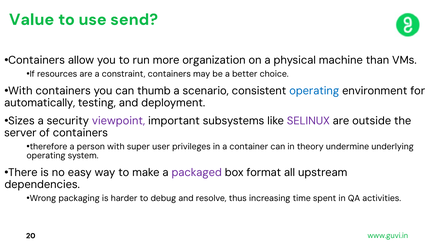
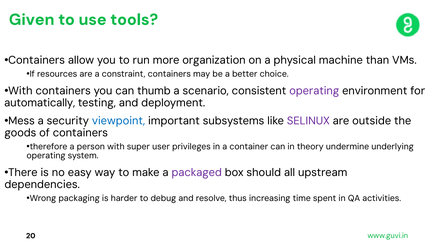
Value: Value -> Given (32, 20)
send: send -> tools (134, 20)
operating colour: blue -> purple (314, 91)
Sizes: Sizes -> Mess (21, 121)
viewpoint colour: purple -> blue (119, 121)
server: server -> goods (20, 133)
format: format -> should (264, 173)
